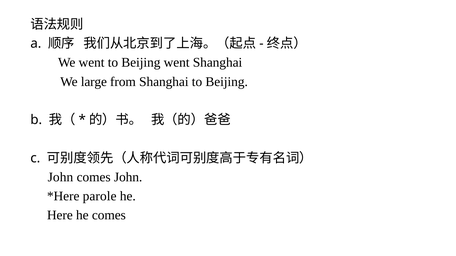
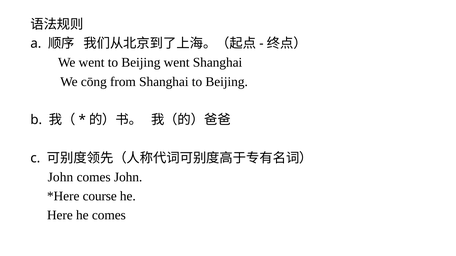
large: large -> cōng (94, 82)
parole: parole -> course (100, 196)
